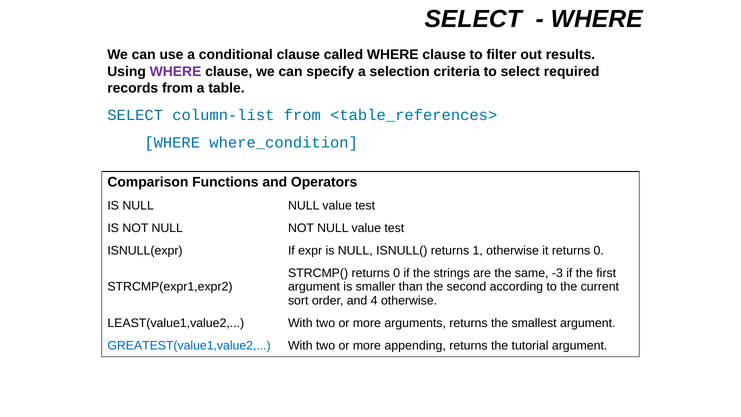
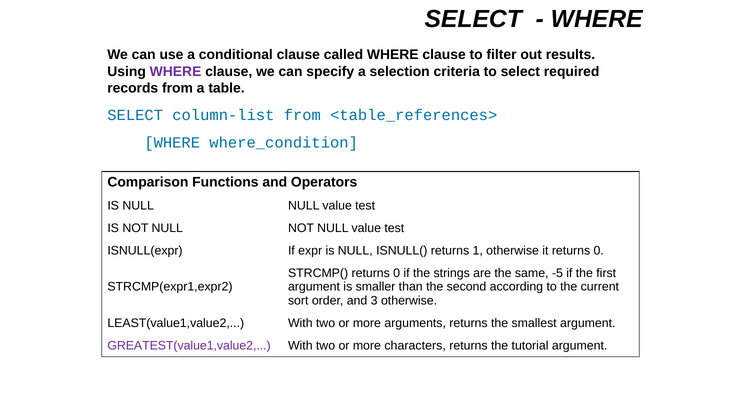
-3: -3 -> -5 (557, 273)
4: 4 -> 3 (374, 300)
GREATEST(value1,value2 colour: blue -> purple (189, 346)
appending: appending -> characters (415, 346)
